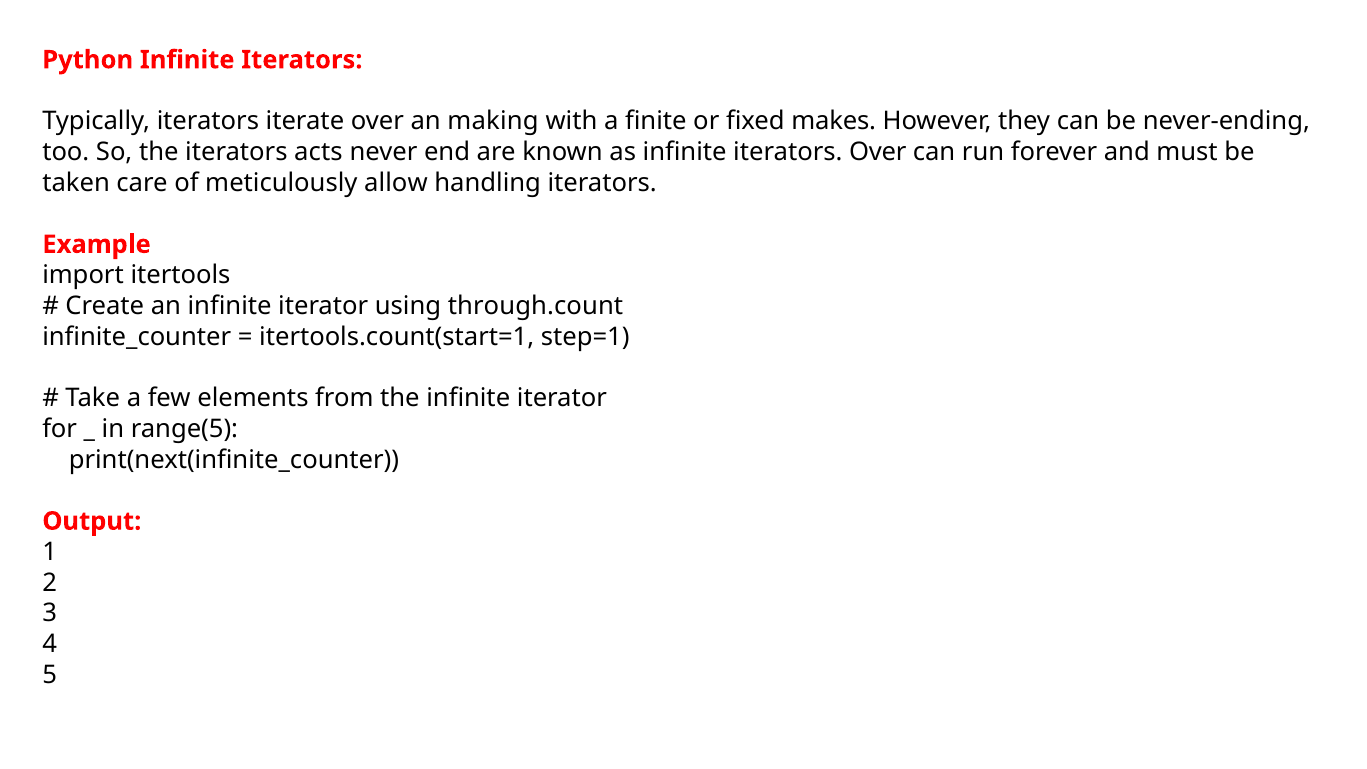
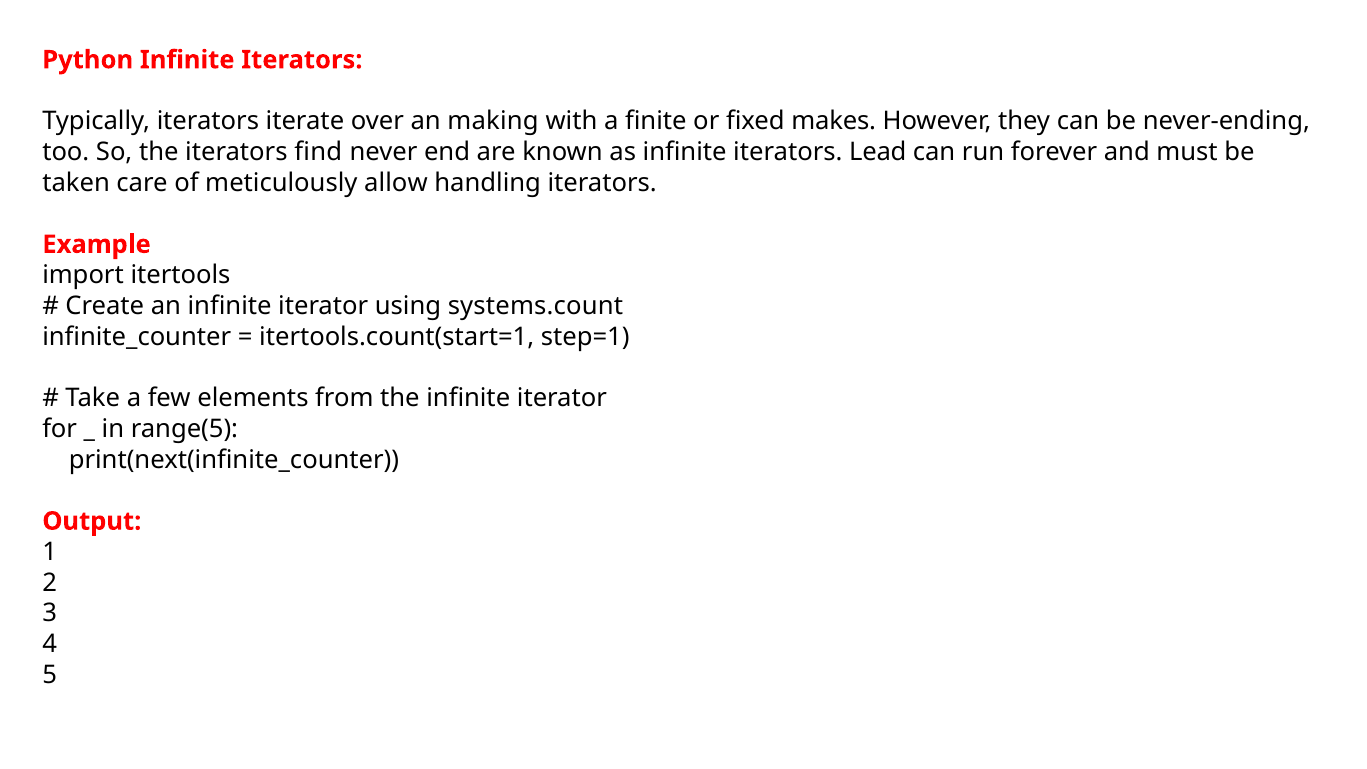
acts: acts -> find (318, 152)
iterators Over: Over -> Lead (878, 152)
through.count: through.count -> systems.count (535, 306)
